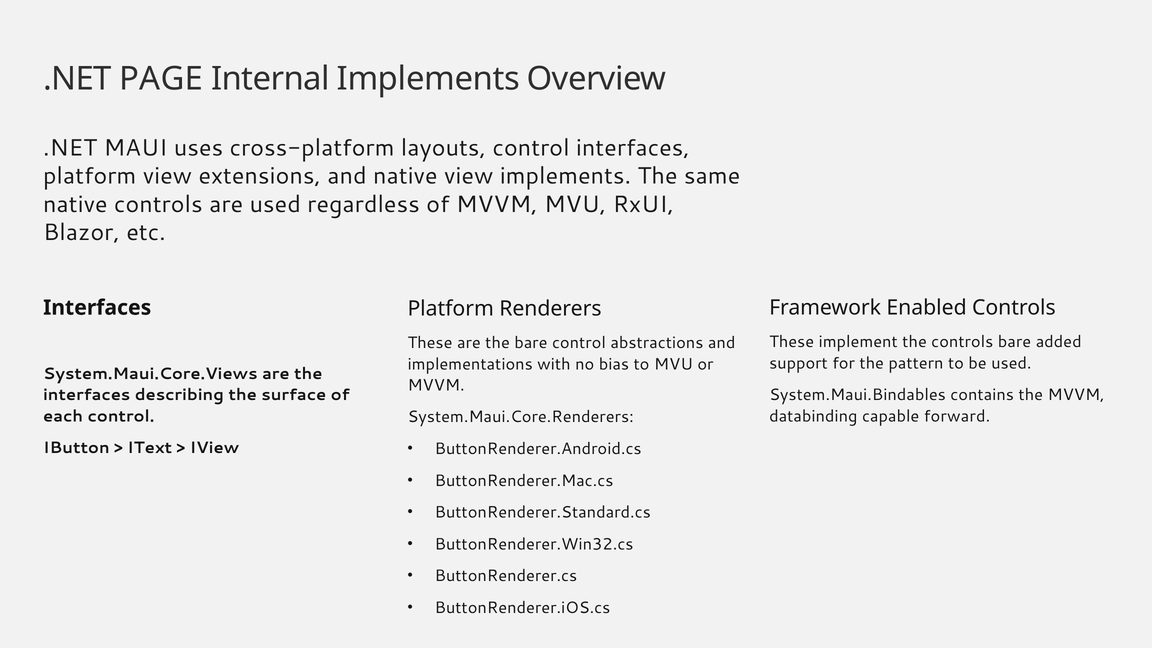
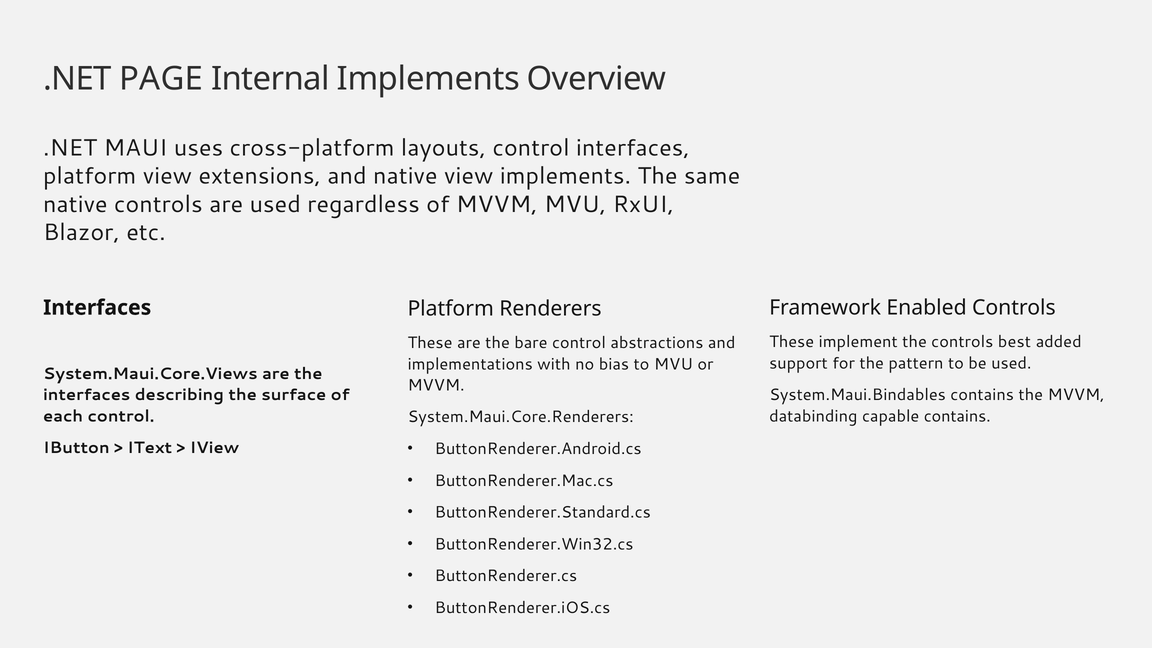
controls bare: bare -> best (1014, 342)
capable forward: forward -> contains (957, 416)
